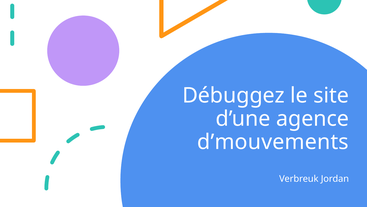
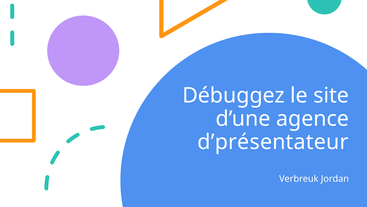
d’mouvements: d’mouvements -> d’présentateur (273, 142)
